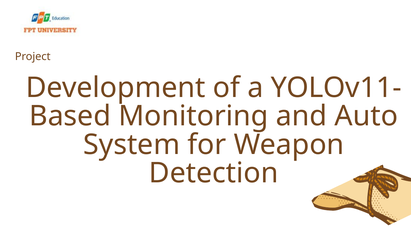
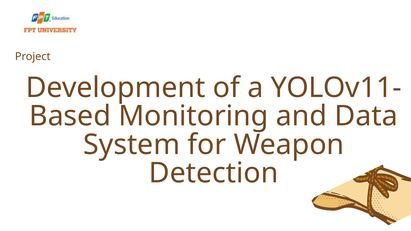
Auto: Auto -> Data (366, 116)
